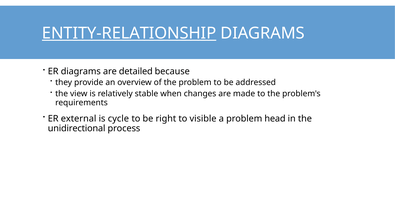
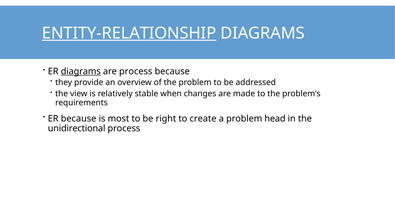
diagrams underline: none -> present (81, 71)
are detailed: detailed -> process (136, 71)
ER external: external -> because (79, 119)
cycle: cycle -> most (118, 119)
visible: visible -> create (203, 119)
